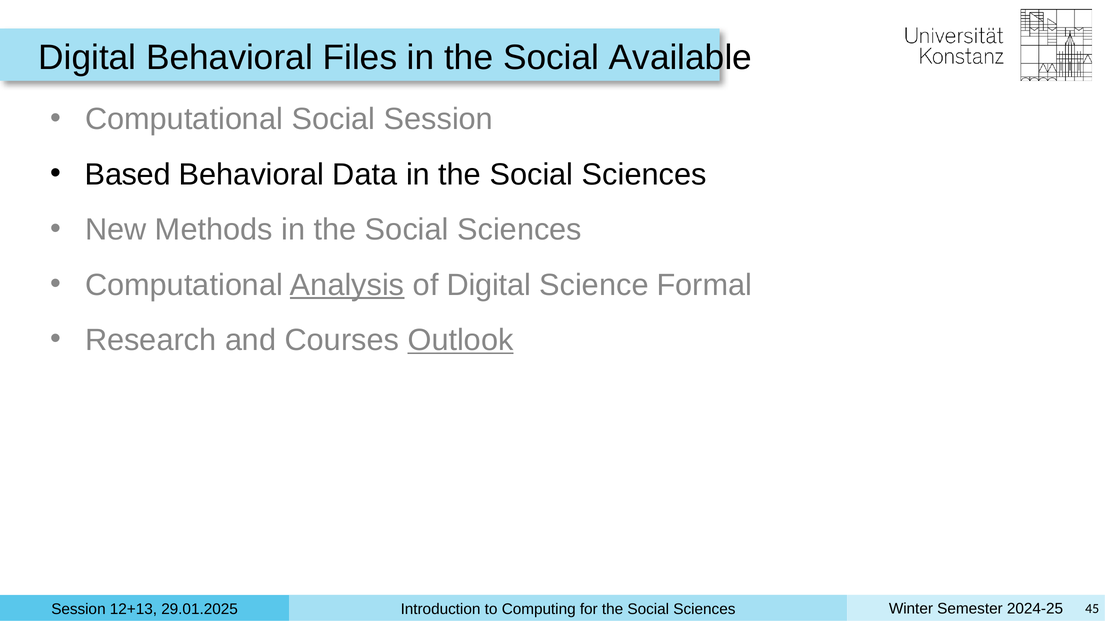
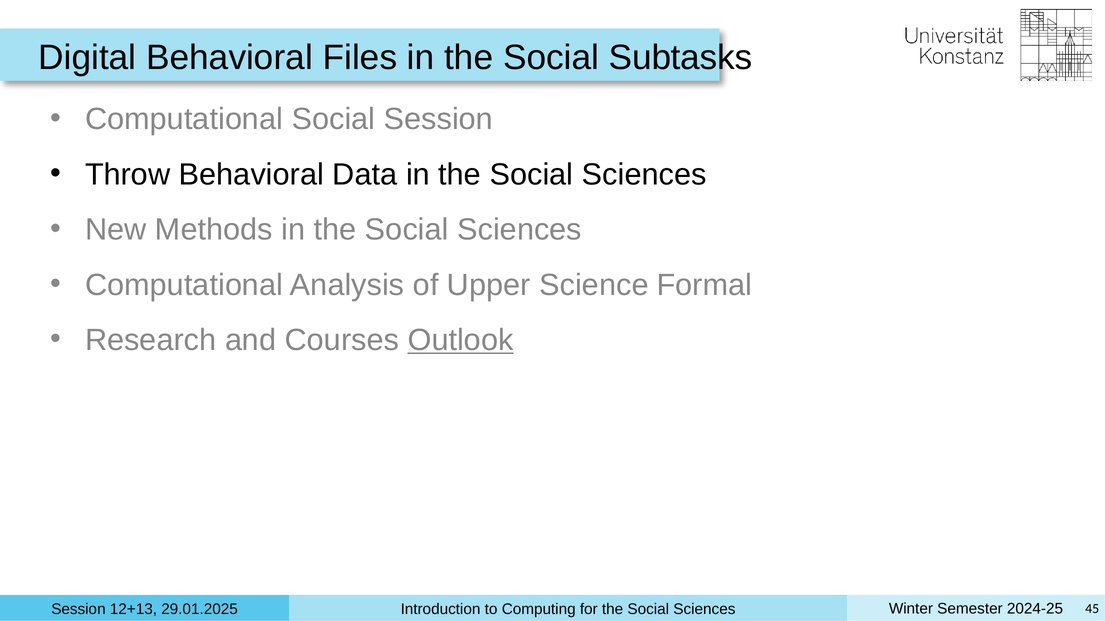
Available: Available -> Subtasks (681, 58)
Based: Based -> Throw (128, 175)
Analysis underline: present -> none (347, 285)
of Digital: Digital -> Upper (489, 285)
